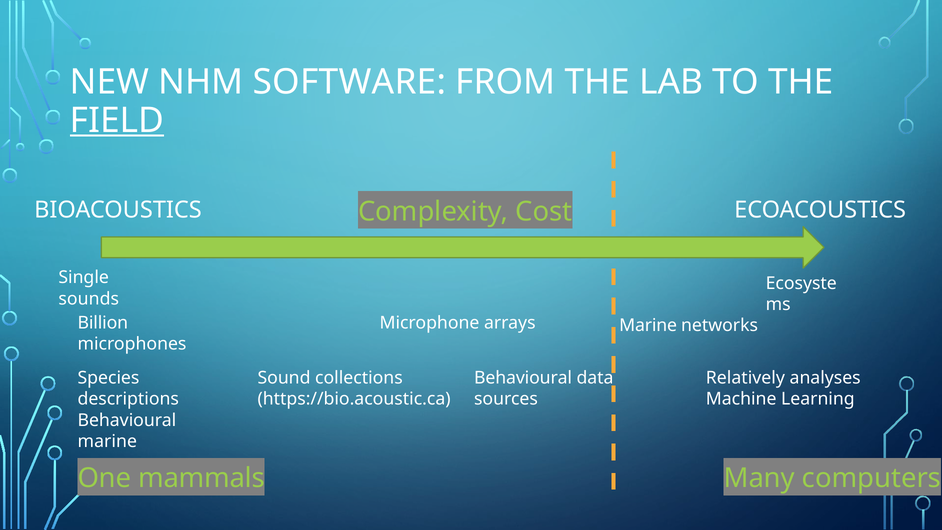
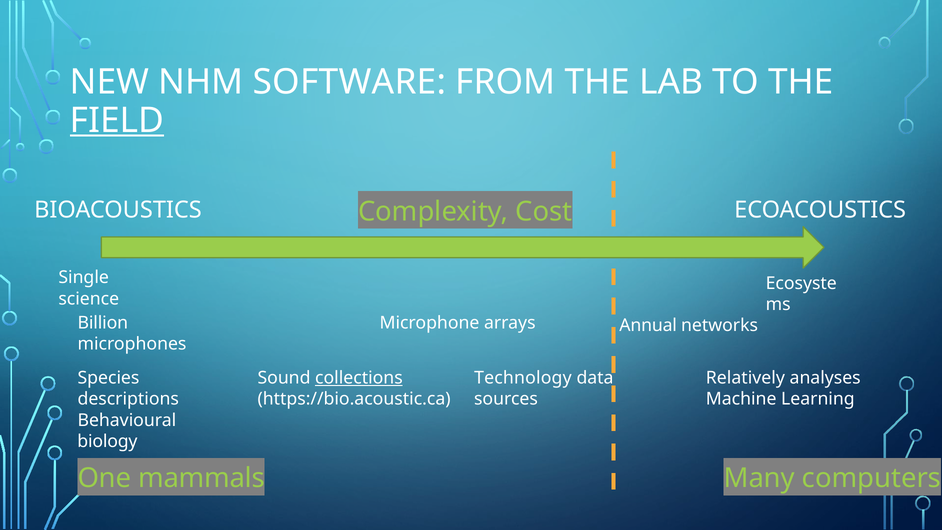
sounds: sounds -> science (89, 299)
arrays Marine: Marine -> Annual (648, 325)
collections underline: none -> present (359, 378)
Behavioural: Behavioural -> Technology (523, 378)
marine: marine -> biology (107, 441)
